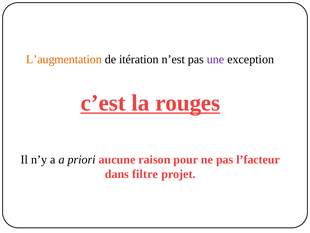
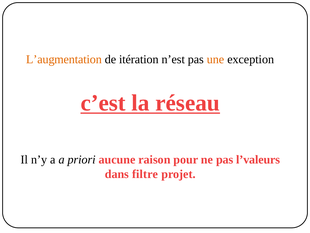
une colour: purple -> orange (216, 59)
rouges: rouges -> réseau (188, 103)
l’facteur: l’facteur -> l’valeurs (258, 159)
